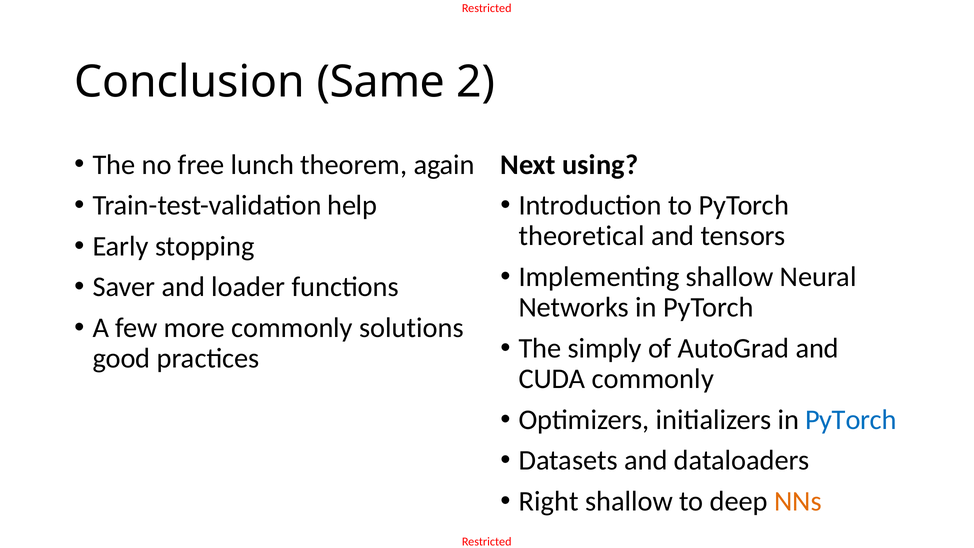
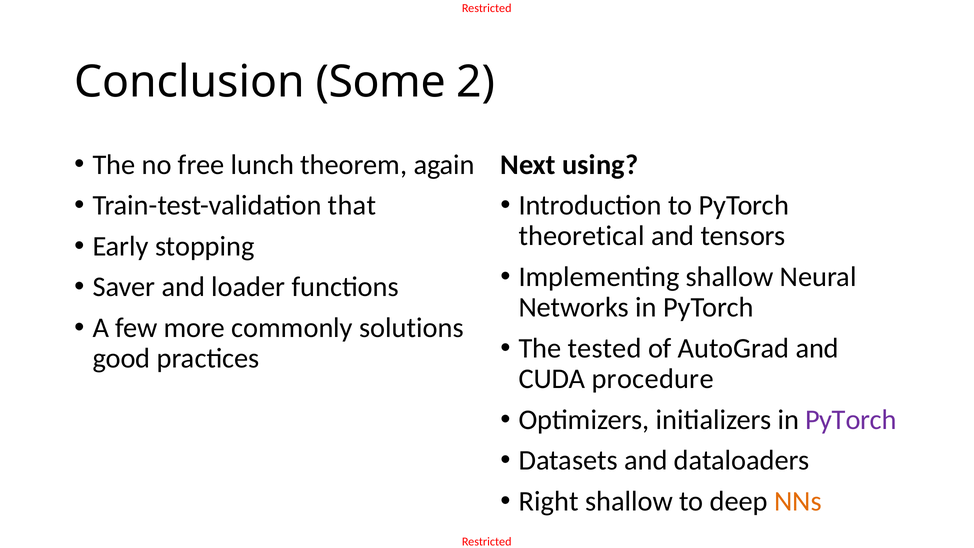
Same: Same -> Some (381, 82)
help: help -> that (352, 205)
simply: simply -> tested (605, 348)
CUDA commonly: commonly -> procedure (653, 379)
PyTorch colour: blue -> purple (851, 420)
